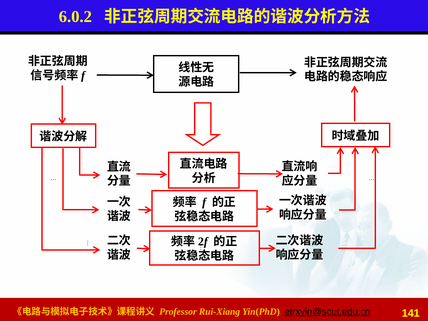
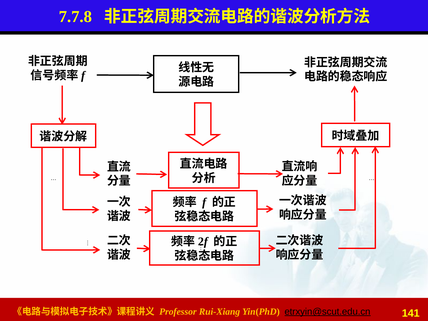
6.0.2: 6.0.2 -> 7.7.8 (75, 17)
